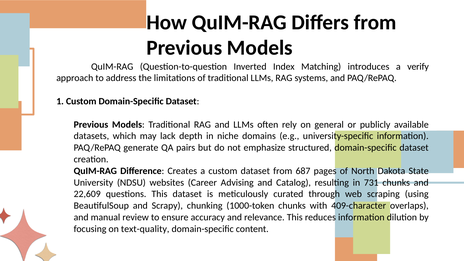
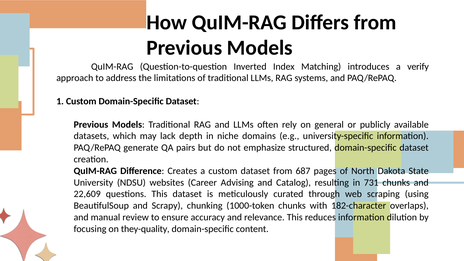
409-character: 409-character -> 182-character (359, 206)
text-quality: text-quality -> they-quality (145, 229)
